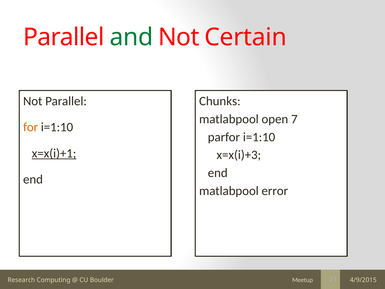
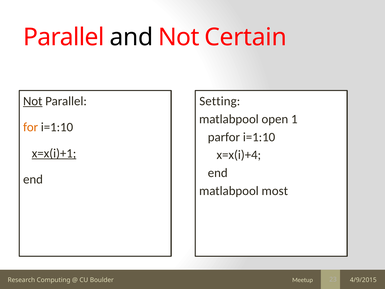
and colour: green -> black (131, 37)
Not underline: none -> present (33, 101)
Chunks: Chunks -> Setting (220, 101)
7: 7 -> 1 (294, 119)
x=x(i)+3: x=x(i)+3 -> x=x(i)+4 (239, 155)
error: error -> most (275, 191)
